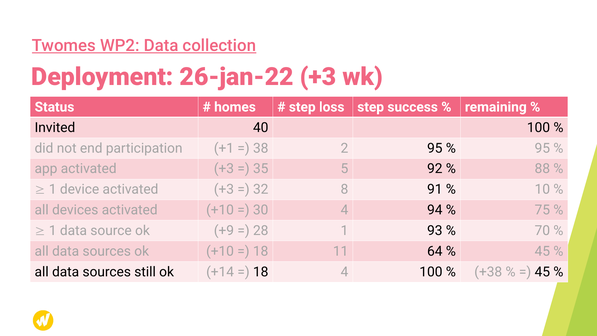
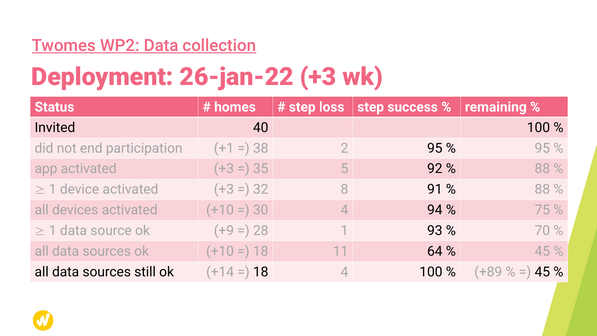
10: 10 -> 88 (542, 189)
+38: +38 -> +89 (488, 272)
